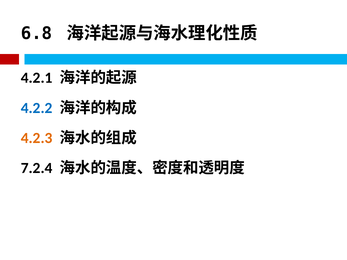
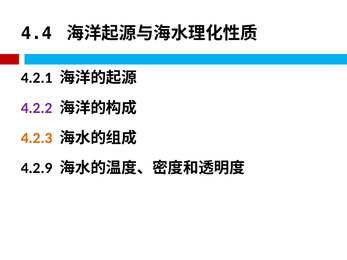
6.8: 6.8 -> 4.4 (36, 33)
4.2.2 colour: blue -> purple (37, 108)
7.2.4: 7.2.4 -> 4.2.9 (37, 168)
